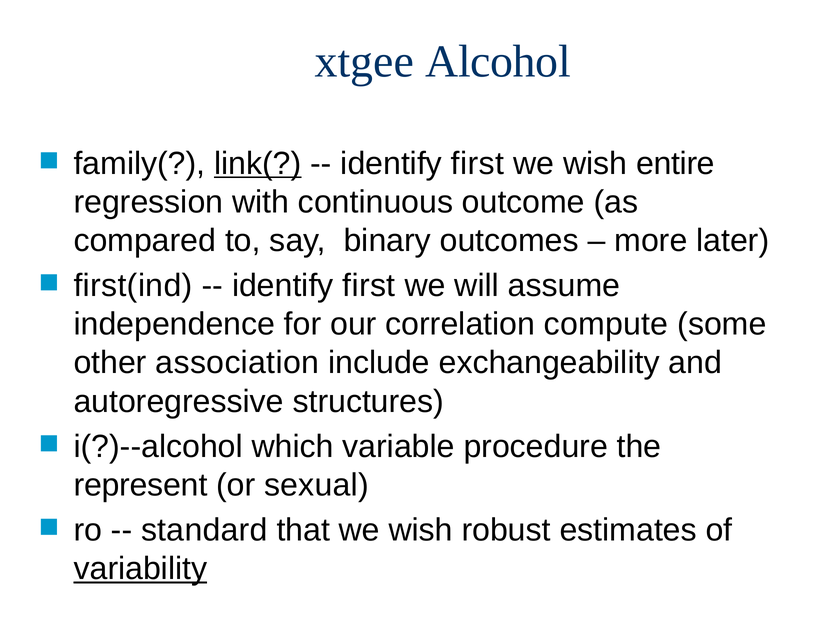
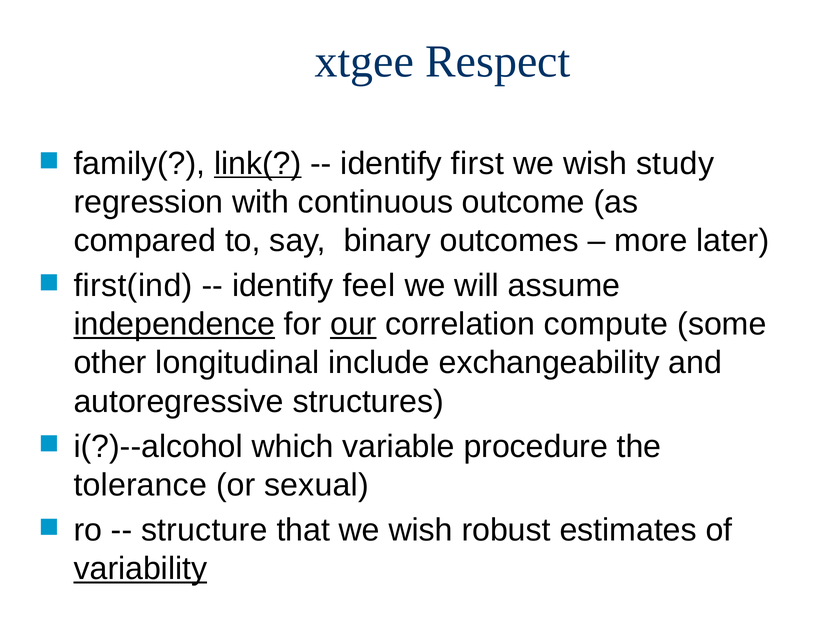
Alcohol: Alcohol -> Respect (498, 62)
entire: entire -> study (675, 163)
first: first -> feel (369, 285)
independence underline: none -> present (174, 324)
our underline: none -> present (353, 324)
association: association -> longitudinal (237, 363)
represent: represent -> tolerance (140, 485)
standard: standard -> structure (204, 530)
